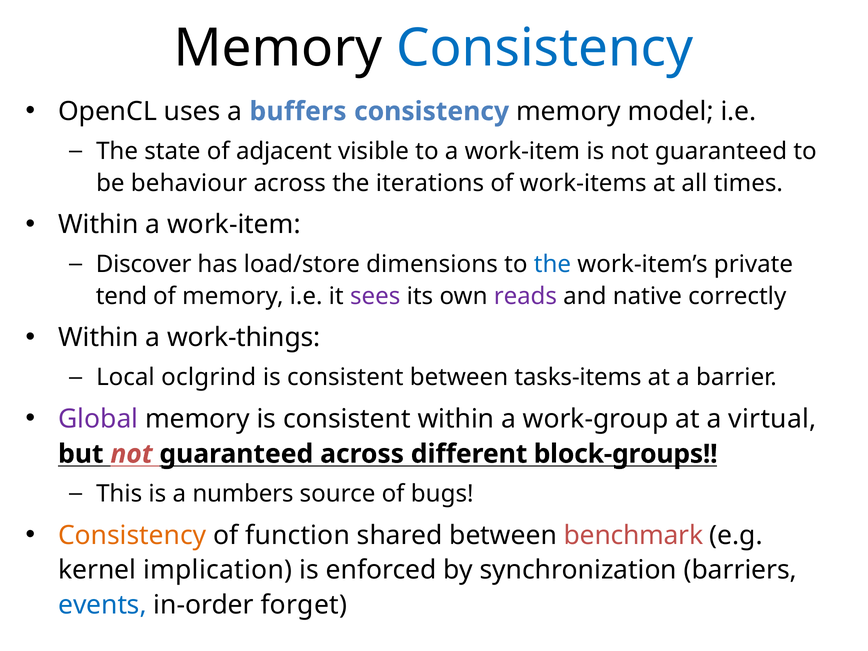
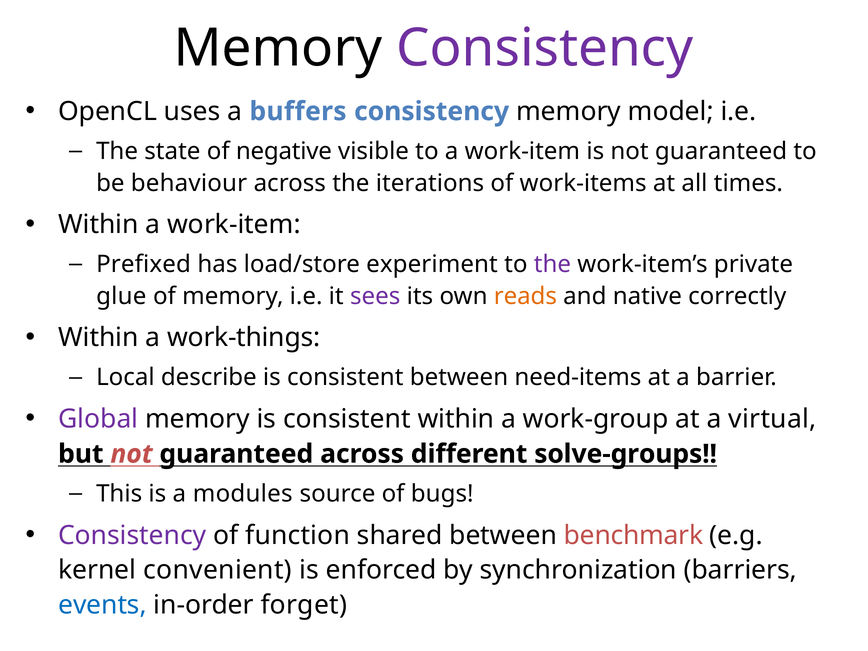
Consistency colour: blue -> purple (545, 48)
adjacent: adjacent -> negative (284, 151)
Discover: Discover -> Prefixed (144, 264)
dimensions: dimensions -> experiment (432, 264)
the colour: blue -> purple (552, 264)
tend: tend -> glue (121, 296)
reads colour: purple -> orange (525, 296)
oclgrind: oclgrind -> describe (209, 378)
tasks-items: tasks-items -> need-items (578, 378)
block-groups: block-groups -> solve-groups (626, 454)
numbers: numbers -> modules (243, 494)
Consistency colour: orange -> purple (132, 535)
implication: implication -> convenient (218, 570)
